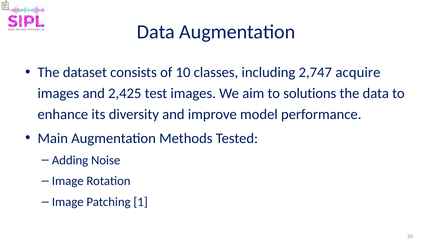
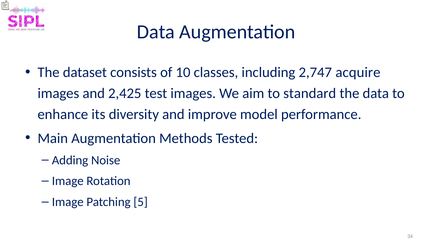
solutions: solutions -> standard (310, 93)
1: 1 -> 5 (141, 202)
